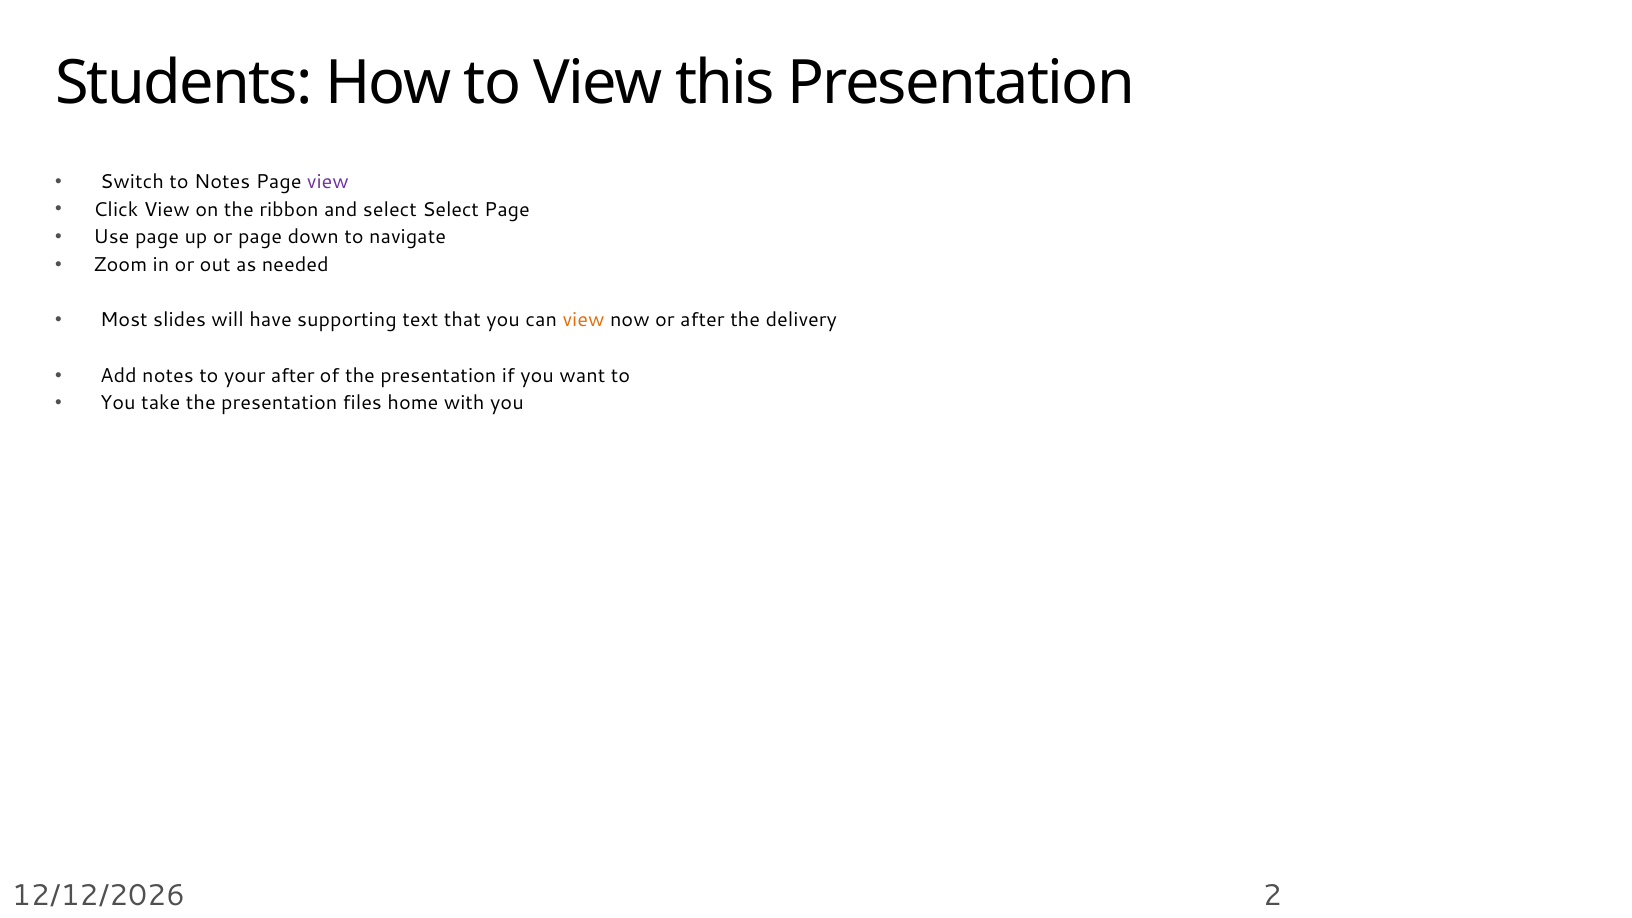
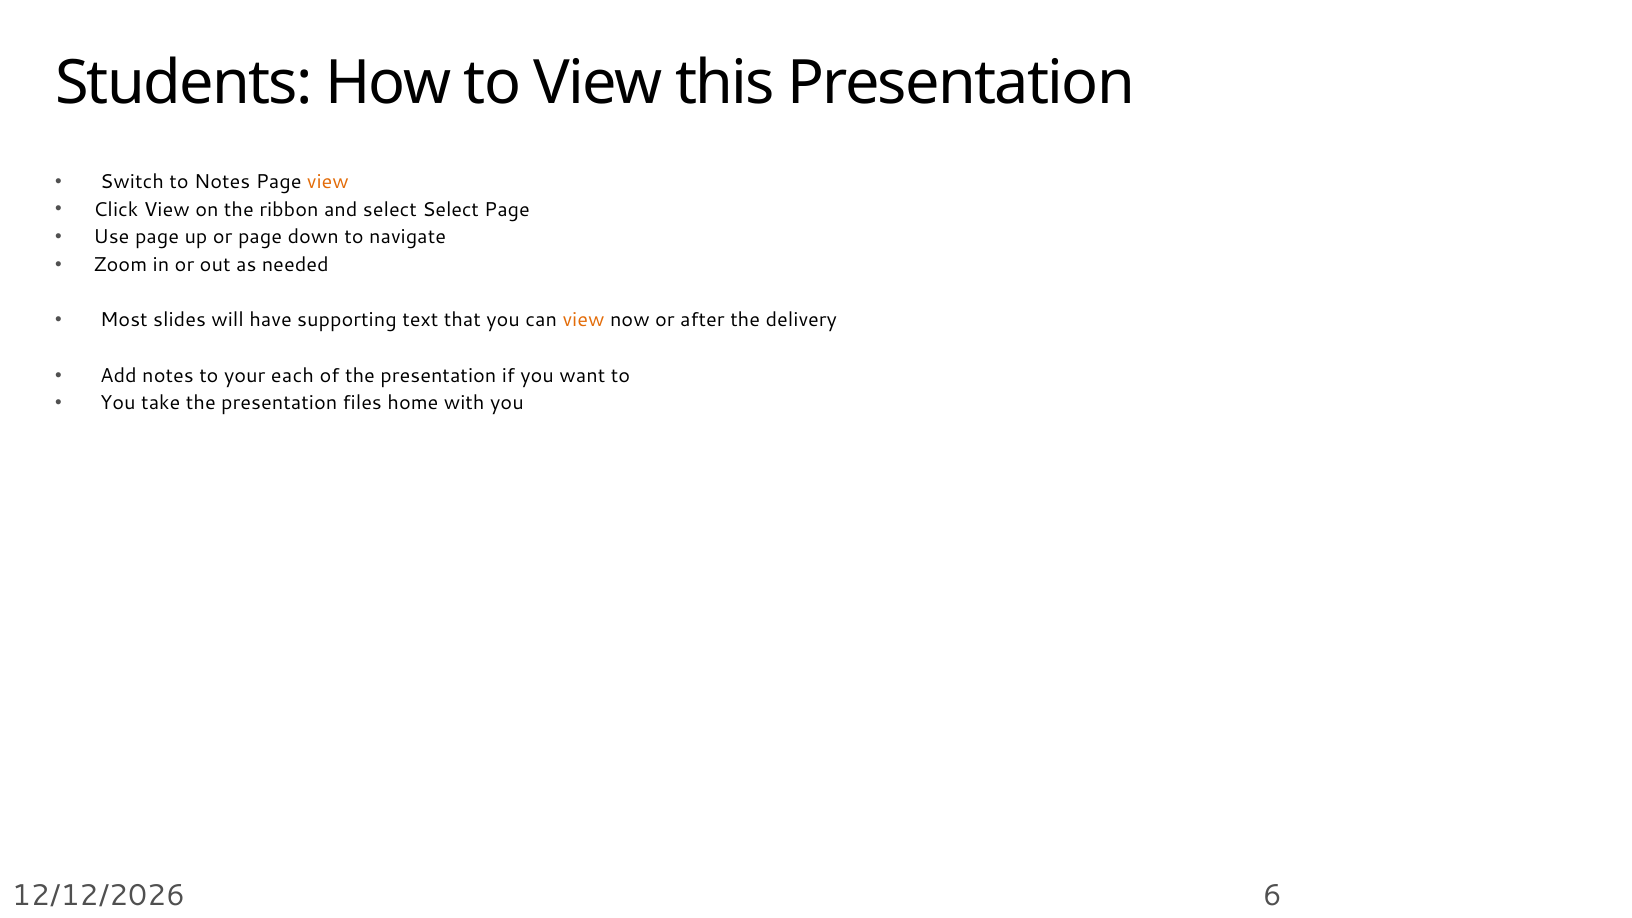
view colour: purple -> orange (328, 182)
your after: after -> each (293, 376)
2: 2 -> 6 (1272, 895)
